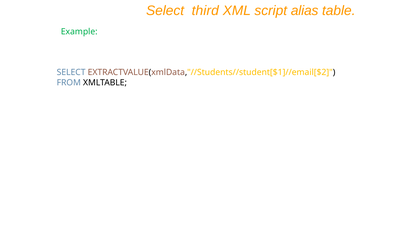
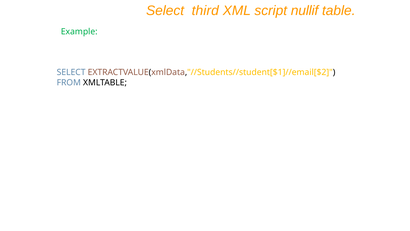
alias: alias -> nullif (305, 11)
